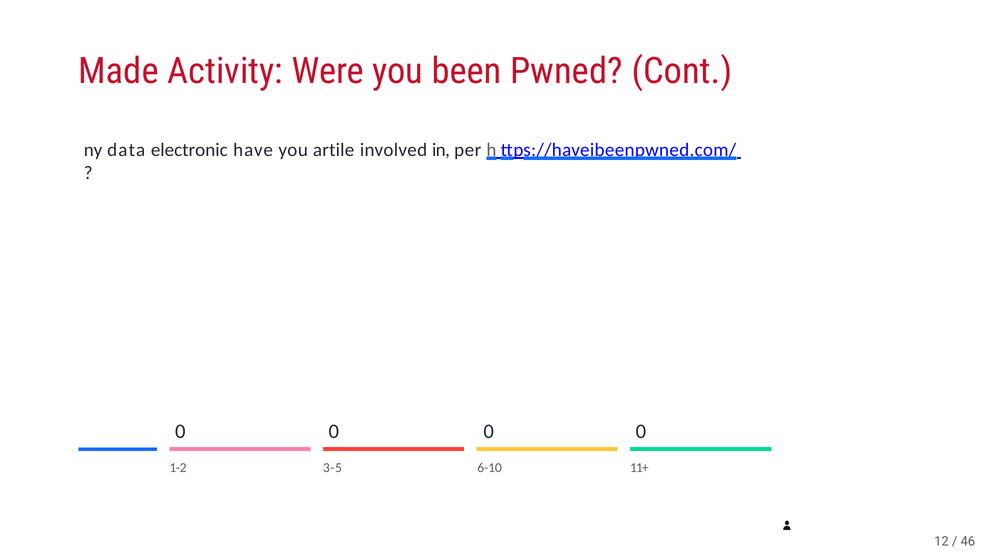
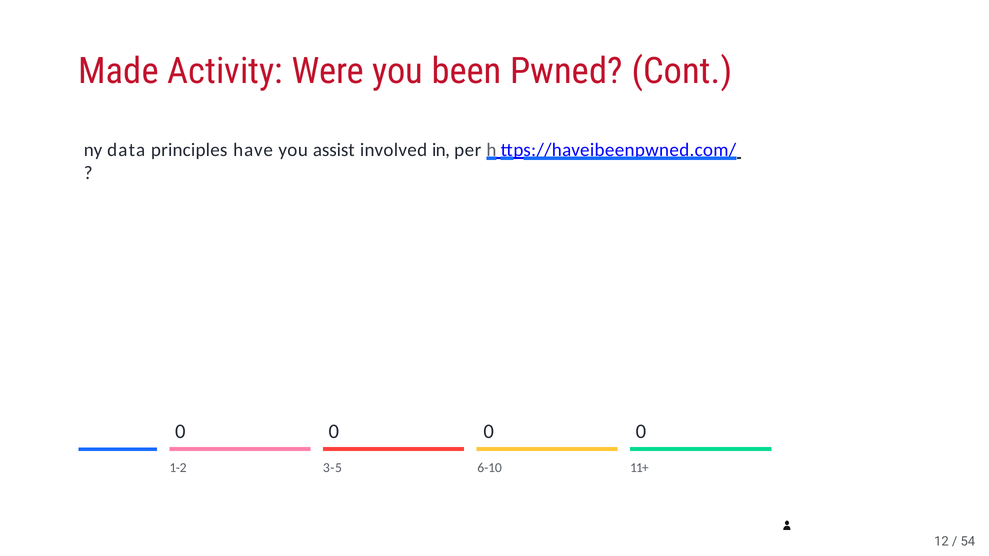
electronic: electronic -> principles (189, 150)
artile: artile -> assist (334, 150)
46: 46 -> 54 (968, 542)
